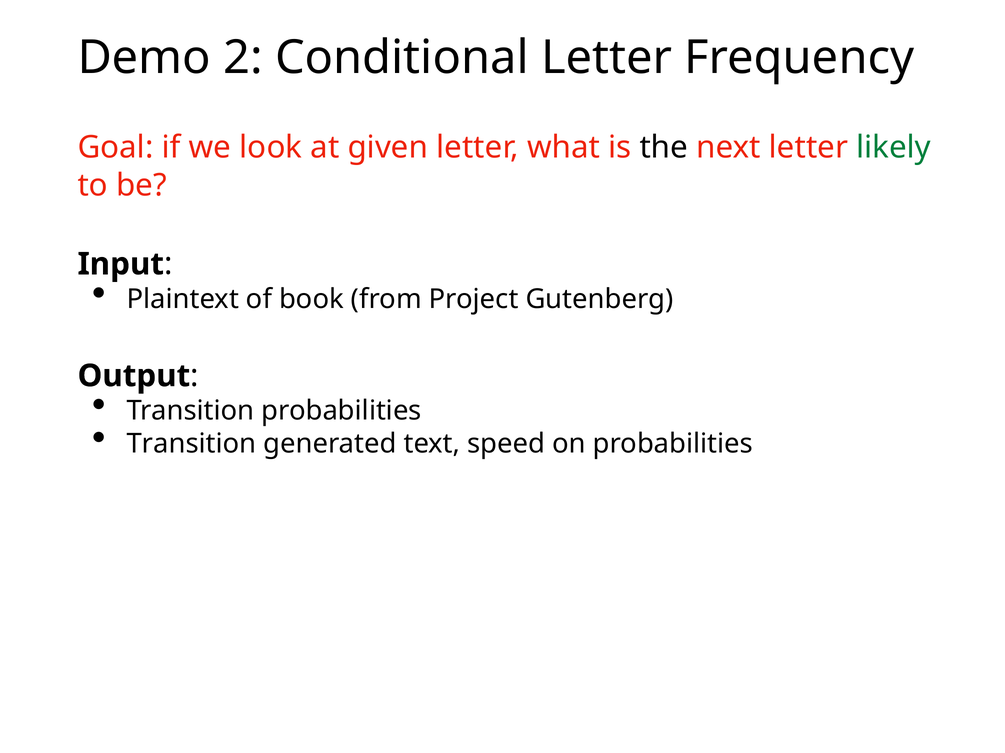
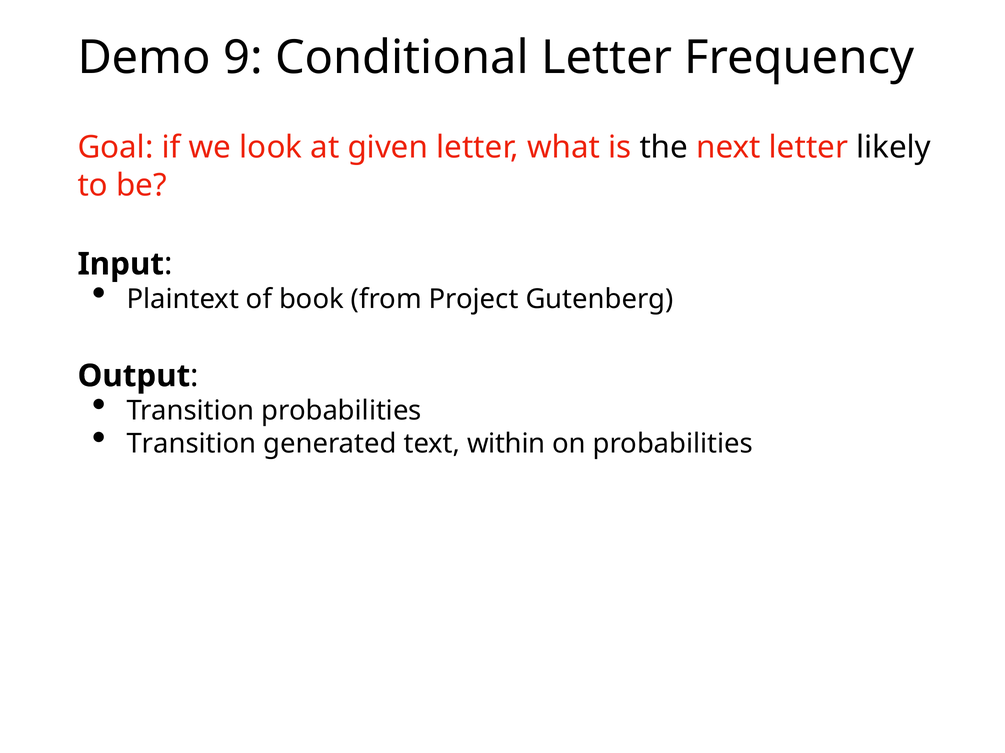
2: 2 -> 9 (243, 58)
likely colour: green -> black (894, 148)
speed: speed -> within (506, 444)
